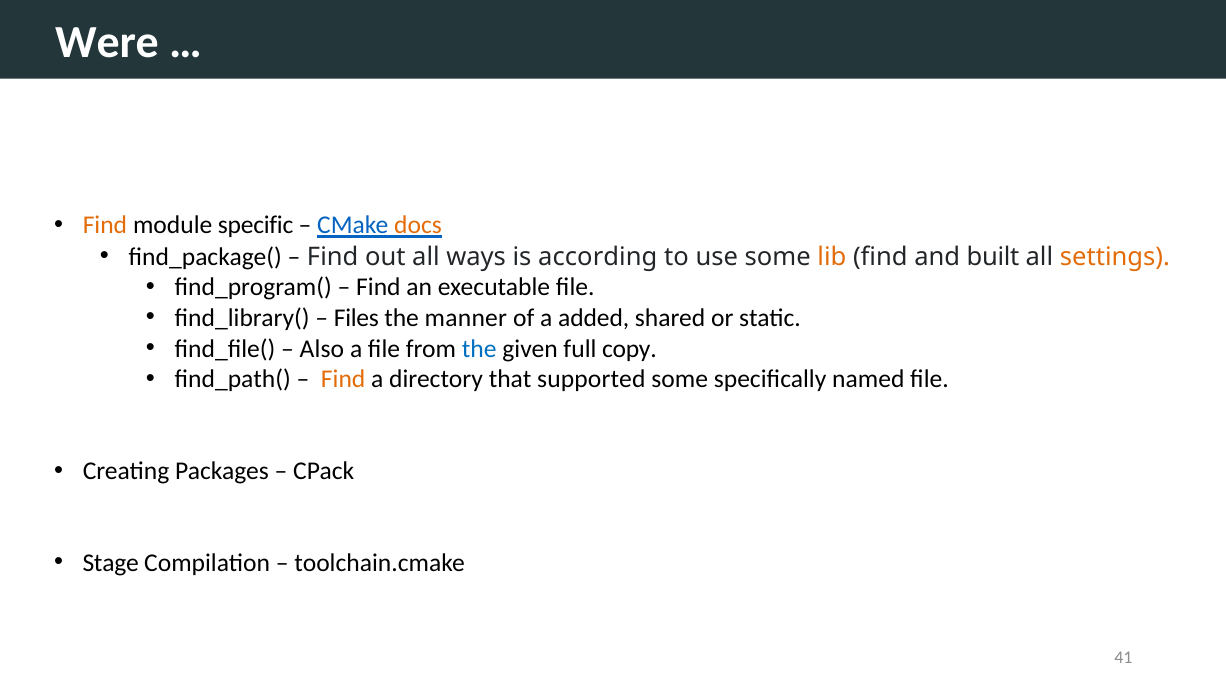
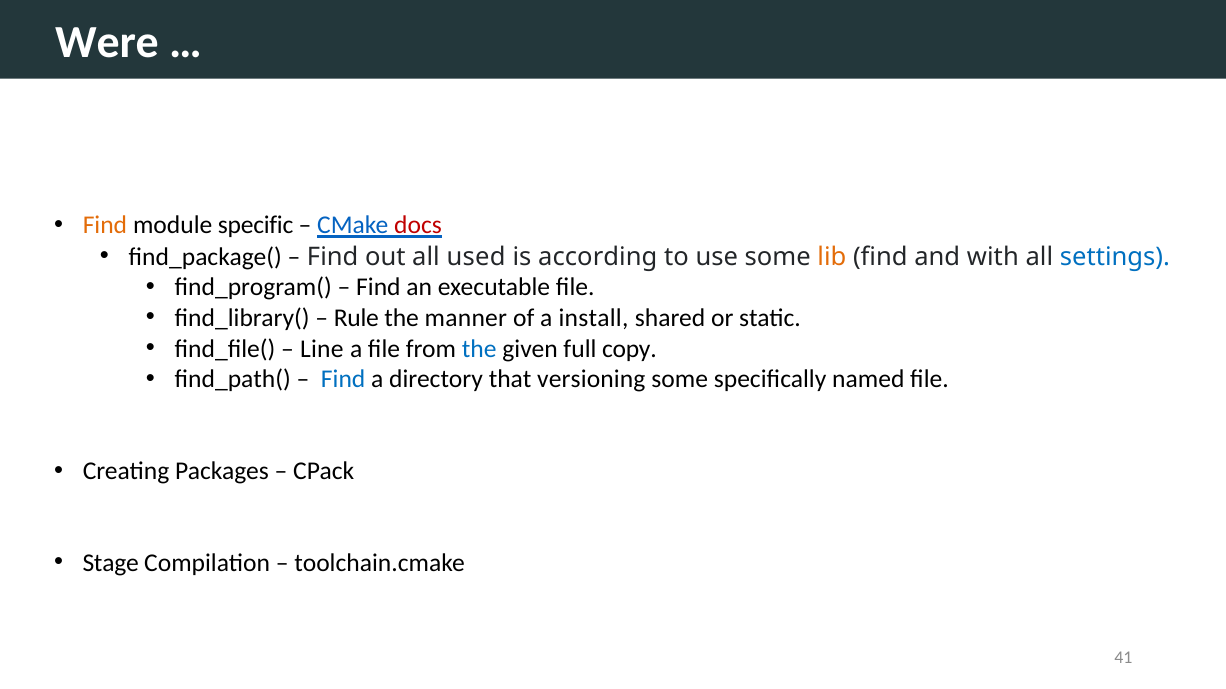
docs colour: orange -> red (418, 226)
ways: ways -> used (476, 257)
built: built -> with (993, 257)
settings colour: orange -> blue (1115, 257)
Files: Files -> Rule (356, 318)
added: added -> install (593, 318)
Also: Also -> Line (322, 349)
Find colour: orange -> blue (343, 380)
supported: supported -> versioning (591, 380)
